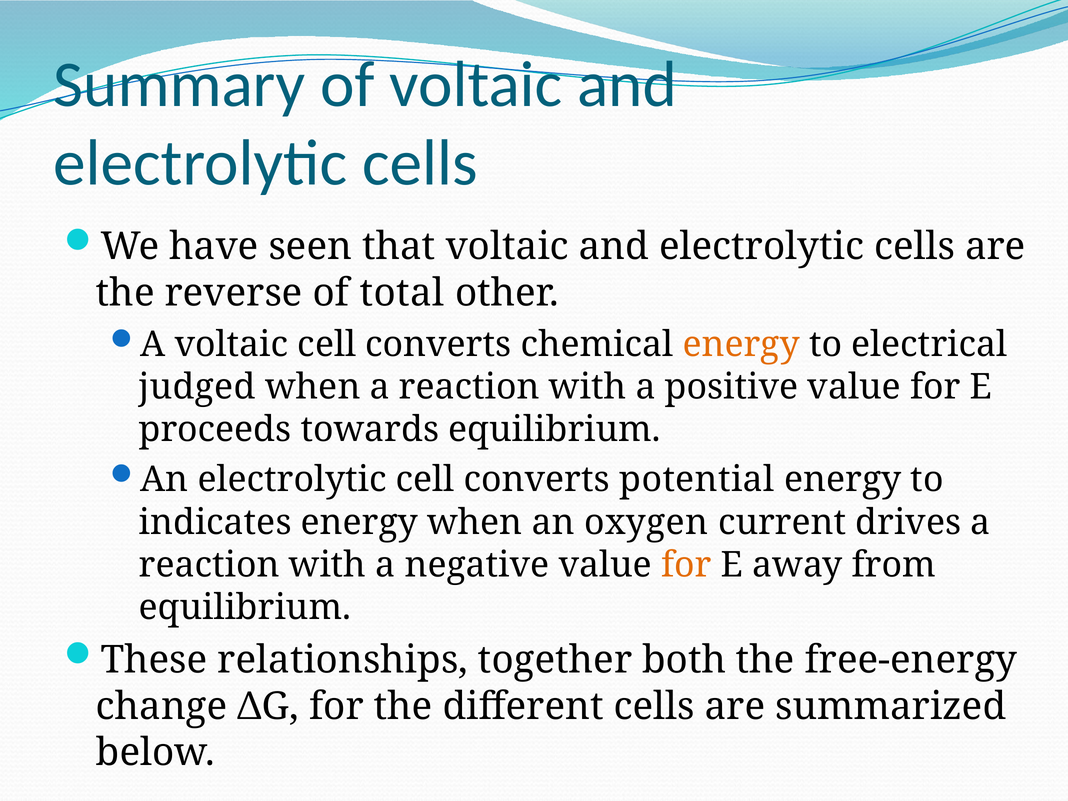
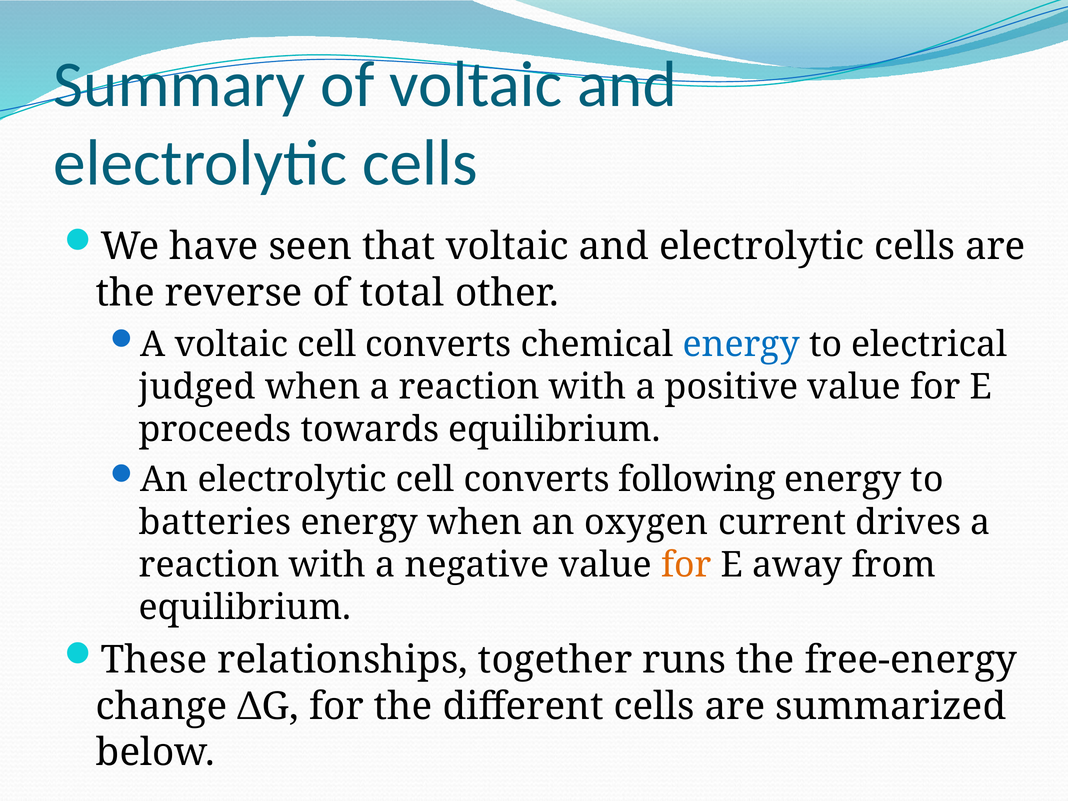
energy colour: orange -> blue (741, 344)
potential: potential -> following (697, 480)
indicates: indicates -> batteries (215, 522)
both: both -> runs (684, 660)
